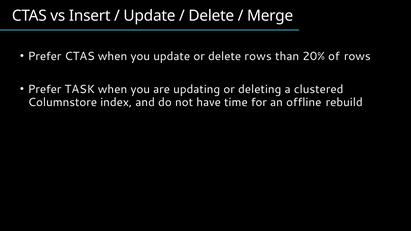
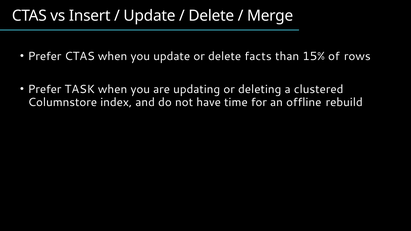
delete rows: rows -> facts (258, 56)
20%: 20% -> 15% (314, 56)
